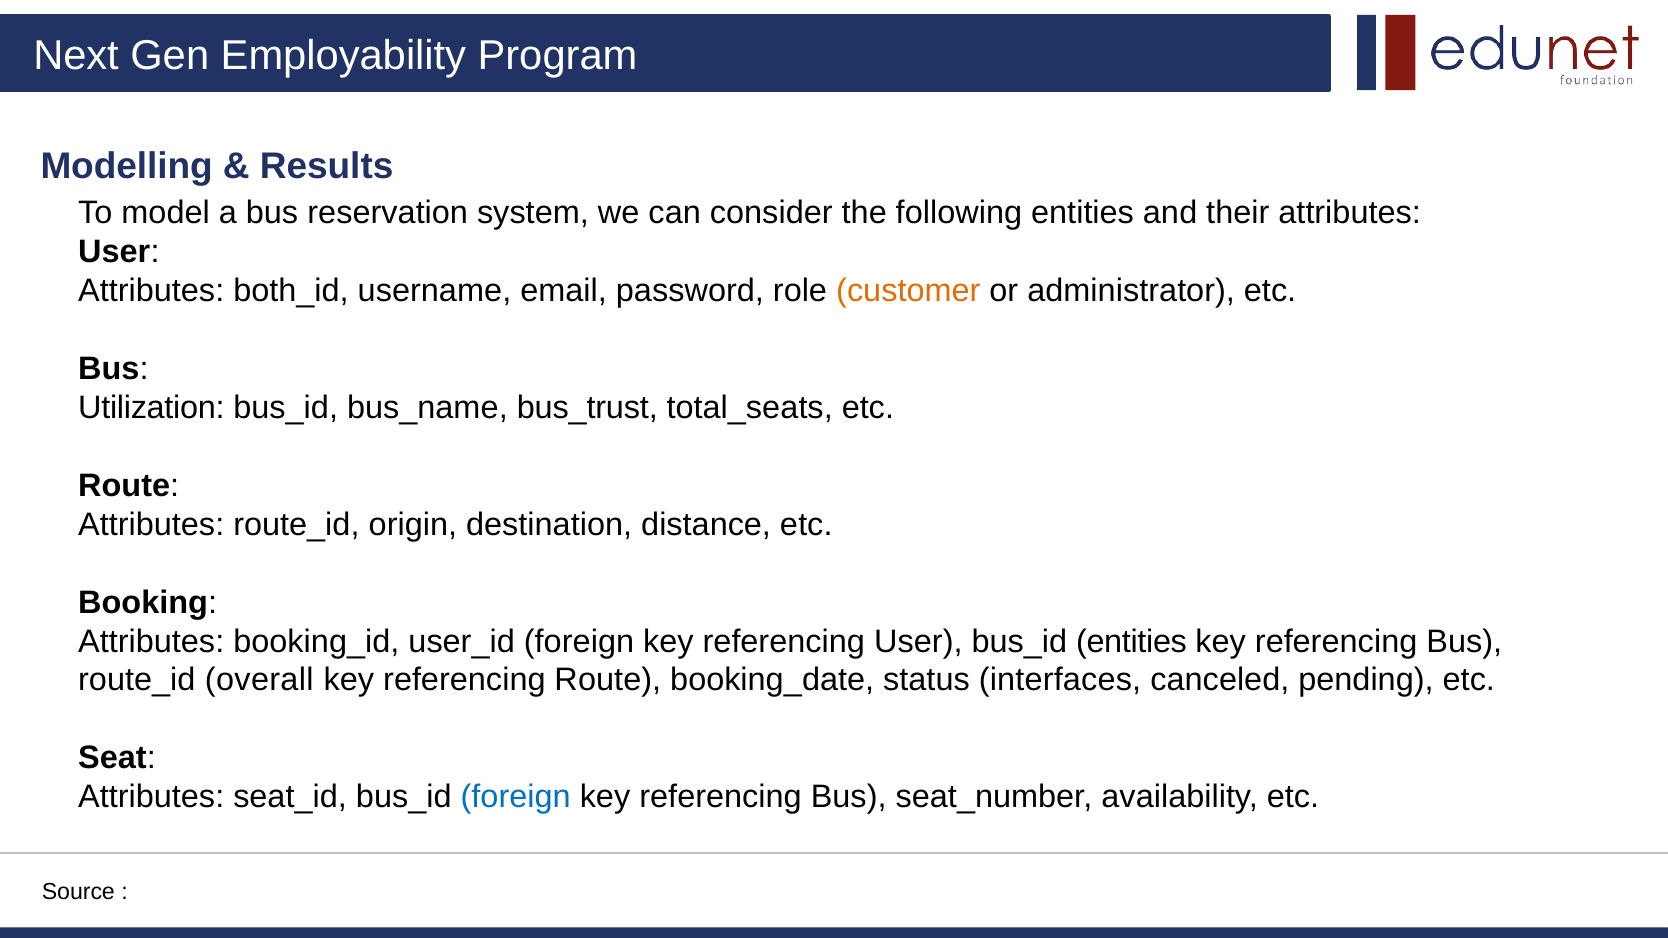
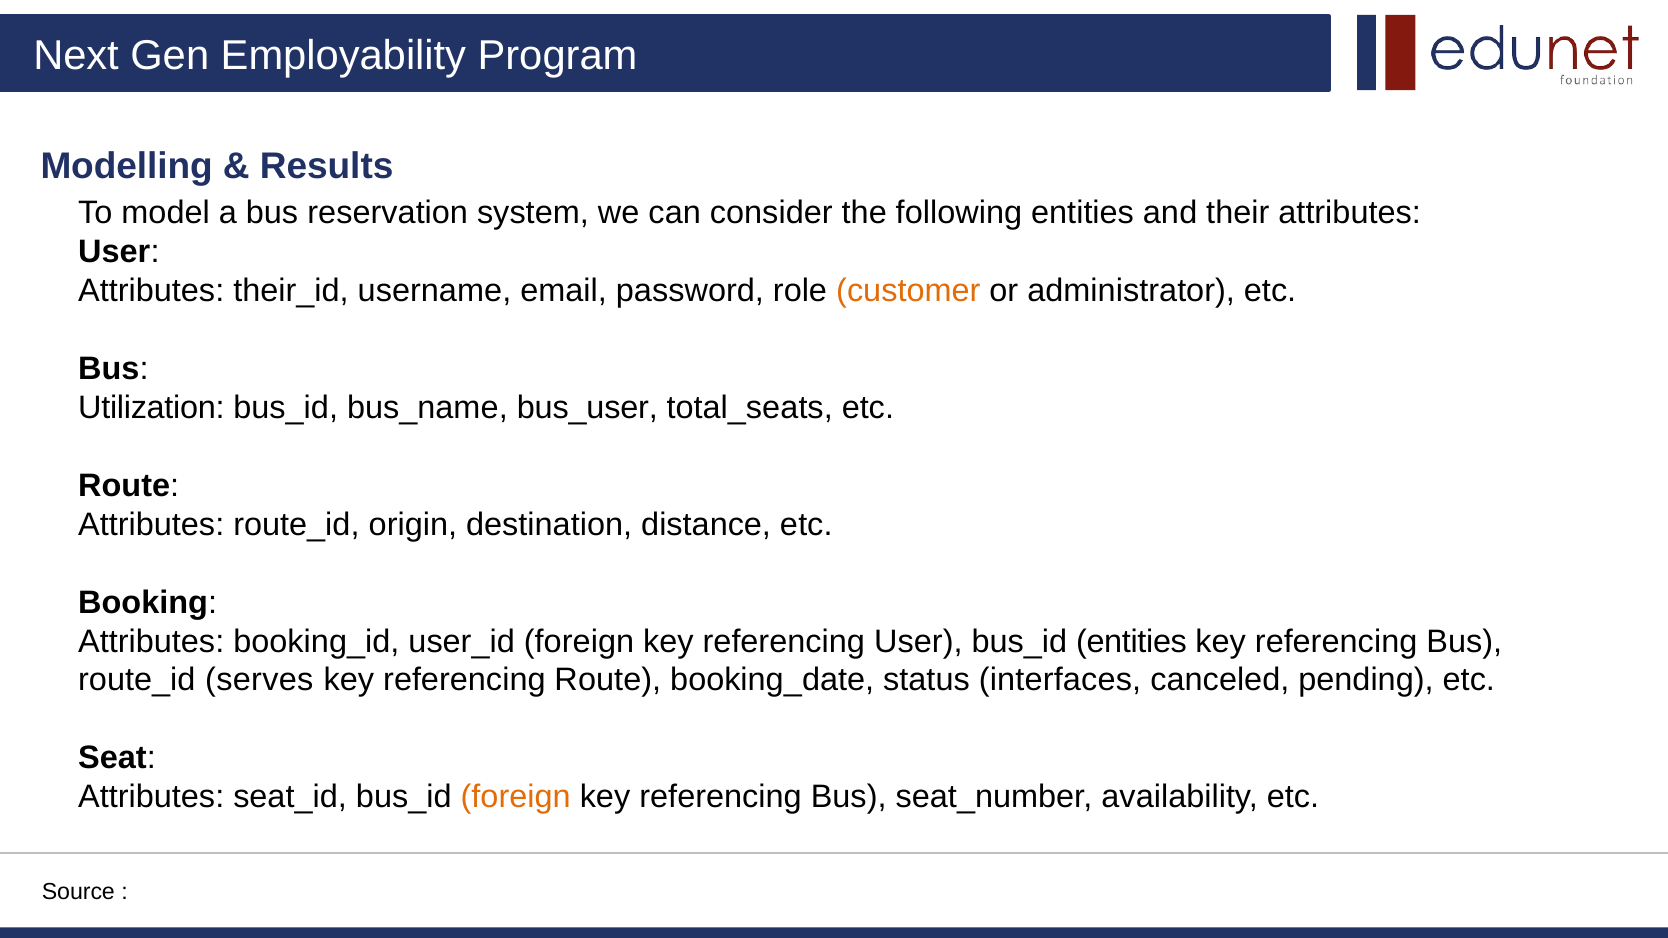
both_id: both_id -> their_id (291, 291)
bus_trust: bus_trust -> bus_user (587, 408)
overall: overall -> serves (259, 680)
foreign colour: blue -> orange (516, 797)
